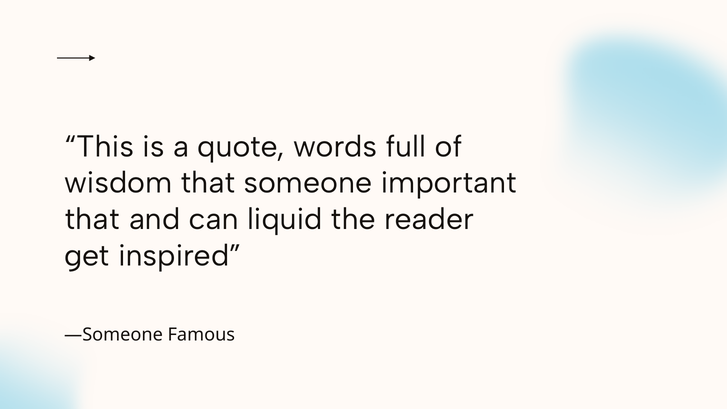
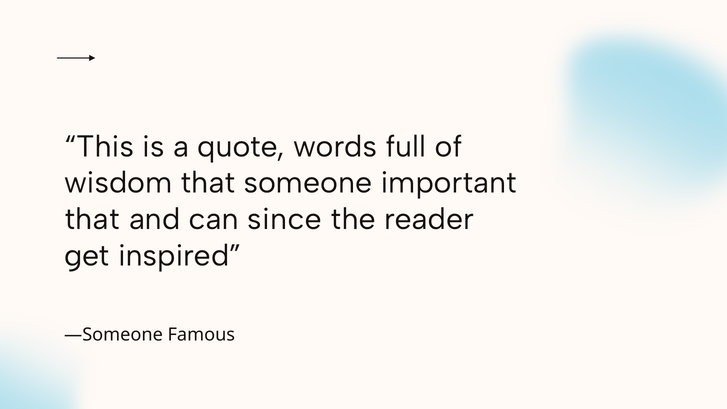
liquid: liquid -> since (285, 219)
